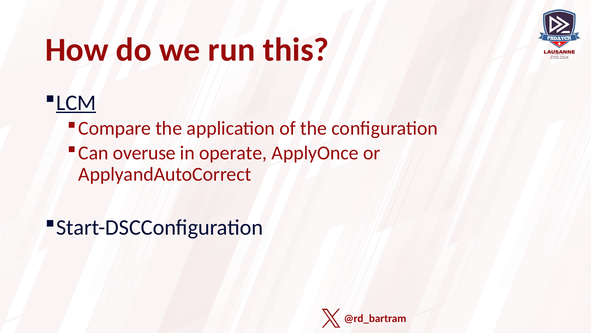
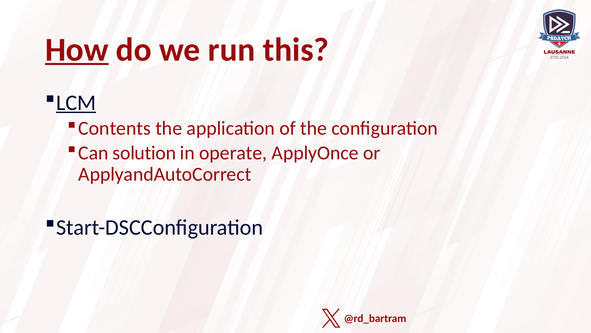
How underline: none -> present (77, 50)
Compare: Compare -> Contents (115, 128)
overuse: overuse -> solution (144, 153)
